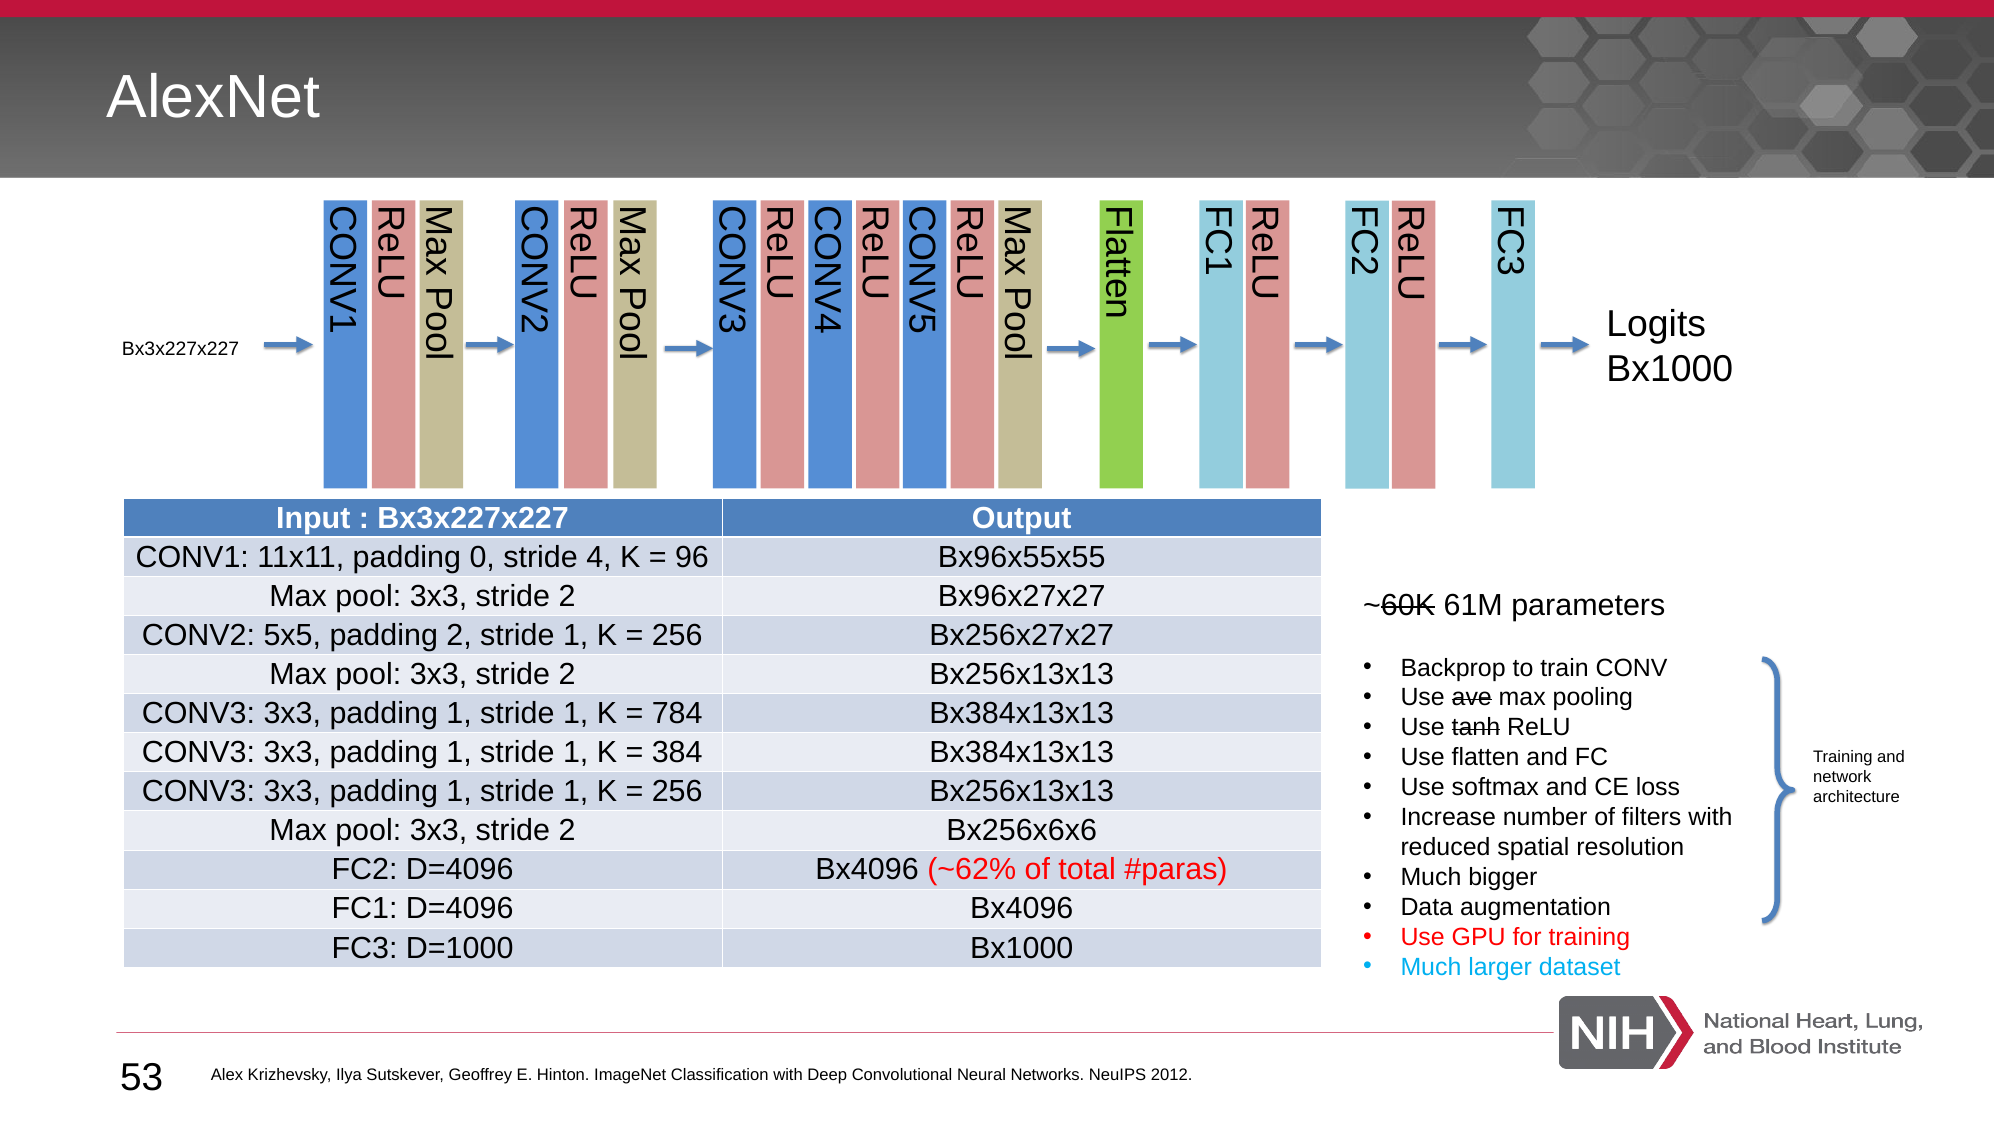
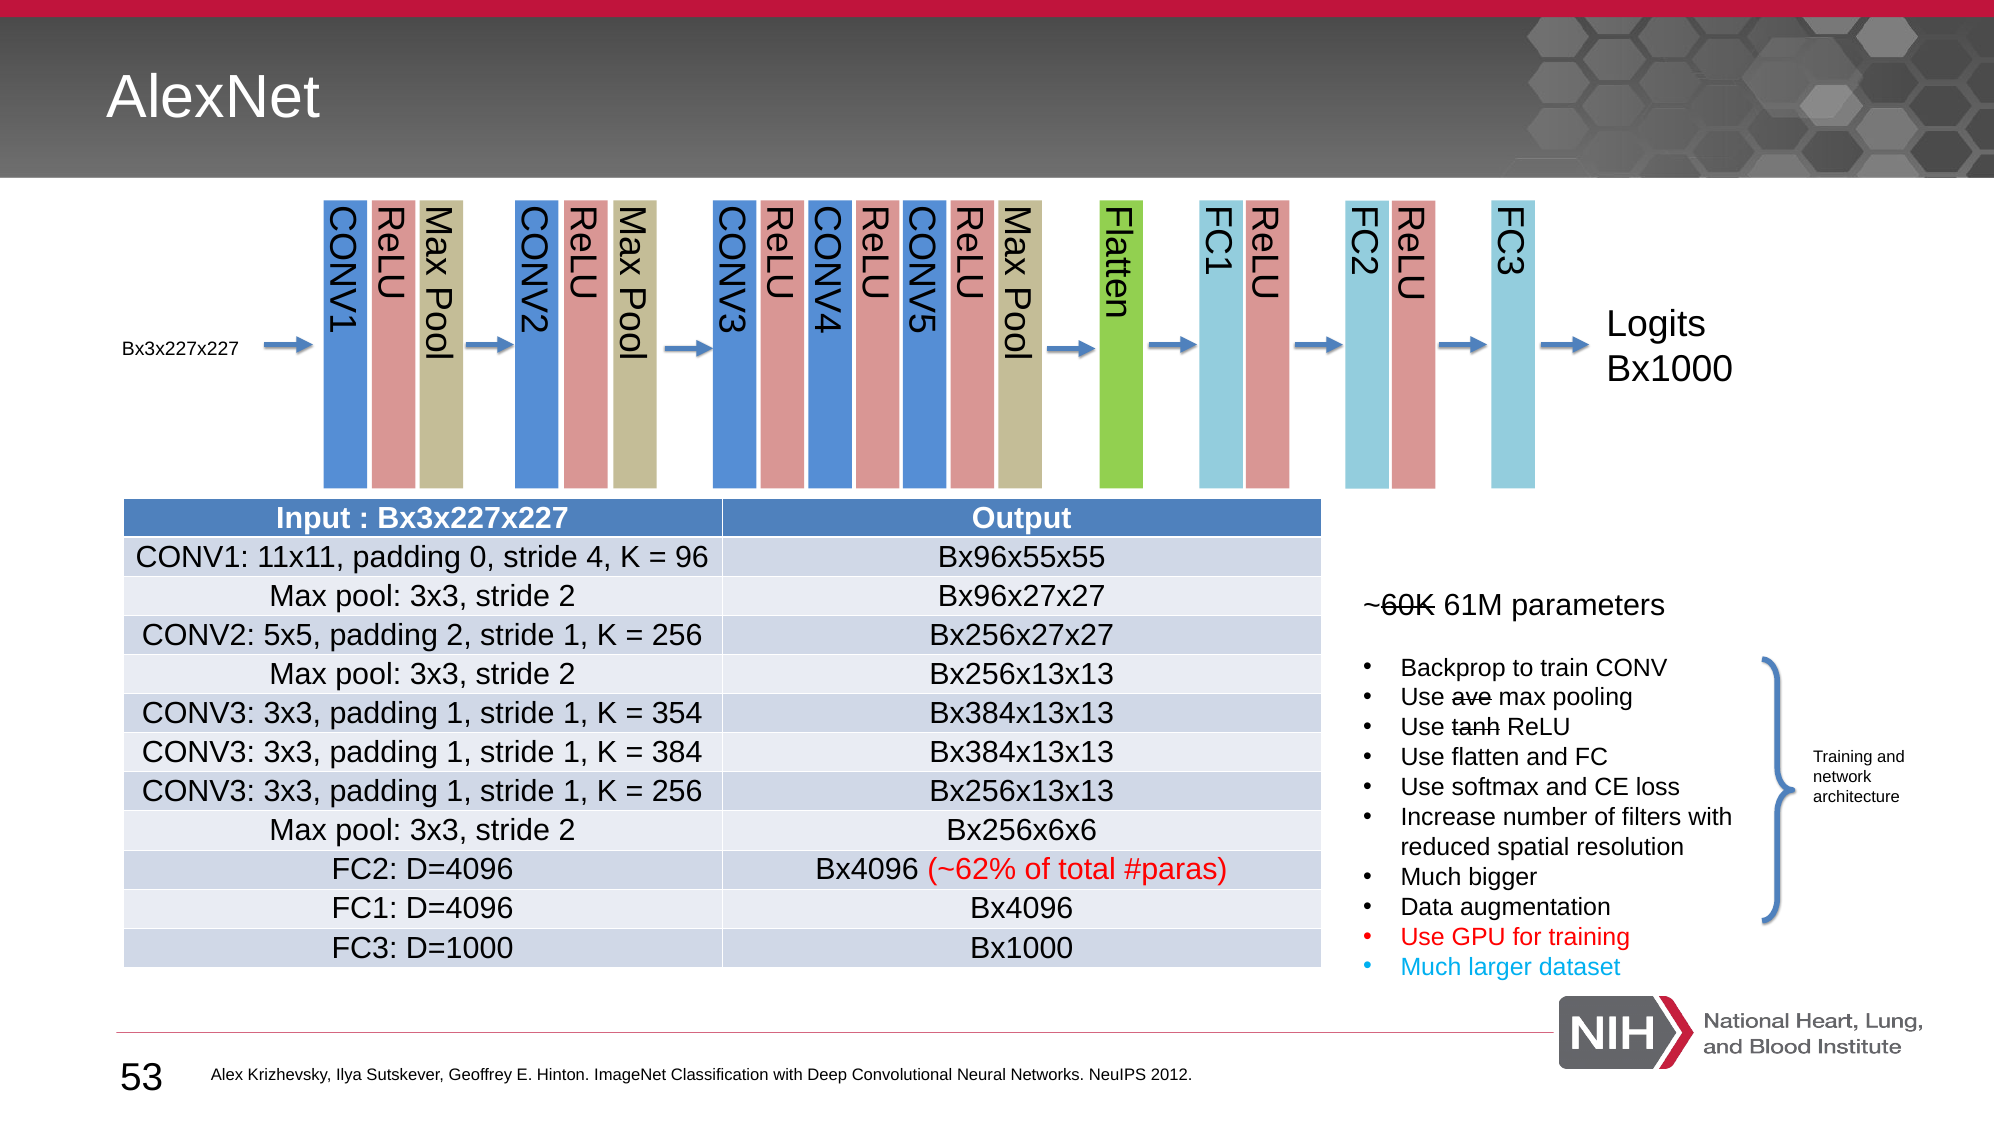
784: 784 -> 354 (677, 713)
